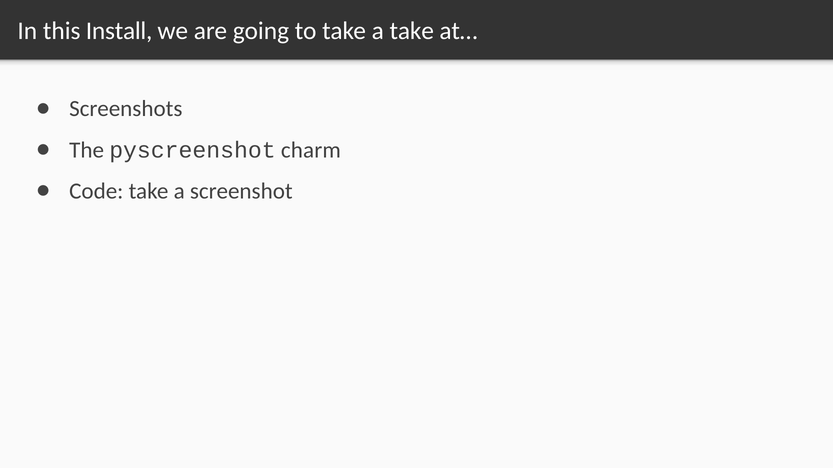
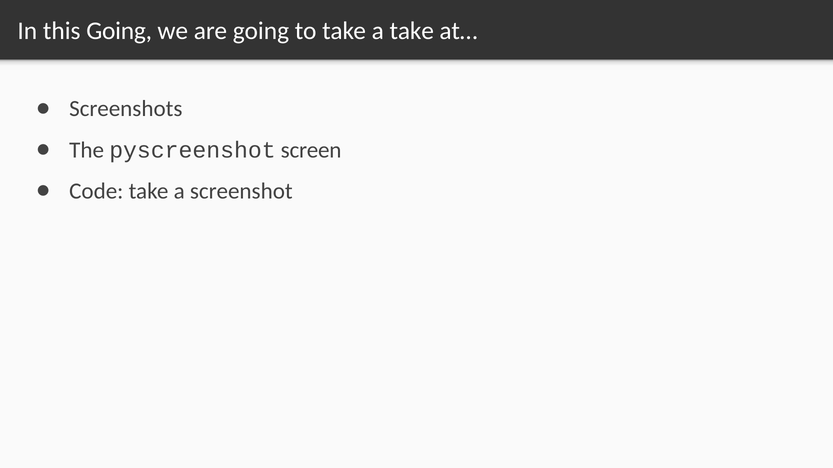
this Install: Install -> Going (119, 31)
charm: charm -> screen (311, 150)
